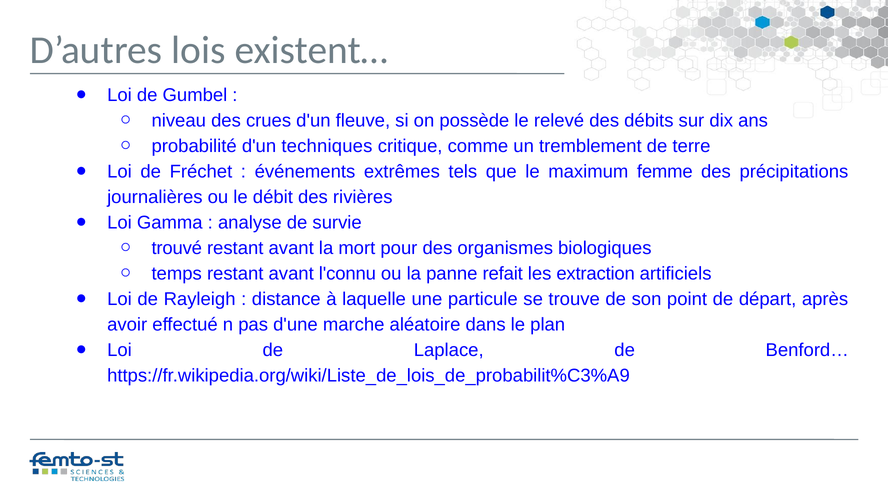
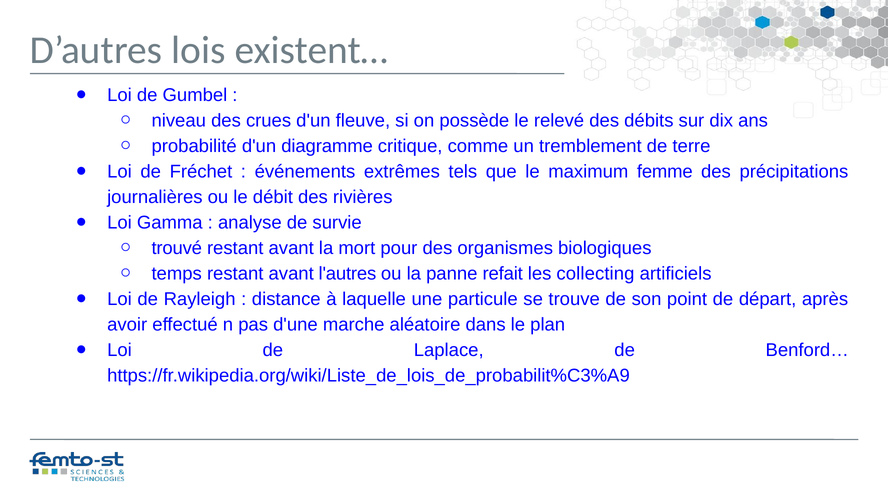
techniques: techniques -> diagramme (327, 146)
l'connu: l'connu -> l'autres (347, 274)
extraction: extraction -> collecting (595, 274)
